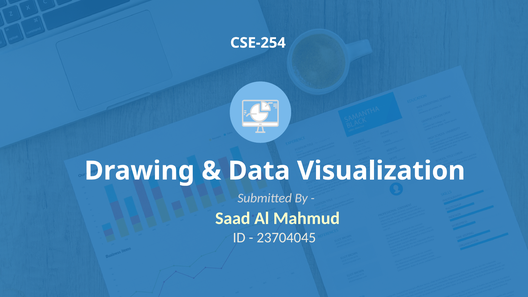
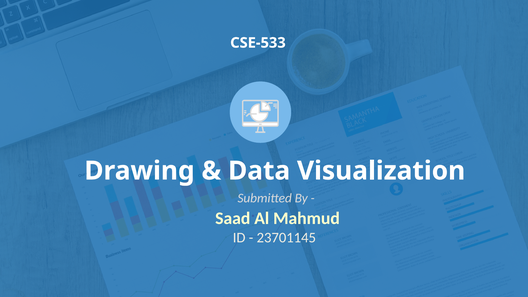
CSE-254: CSE-254 -> CSE-533 (258, 43)
23704045: 23704045 -> 23701145 (286, 238)
